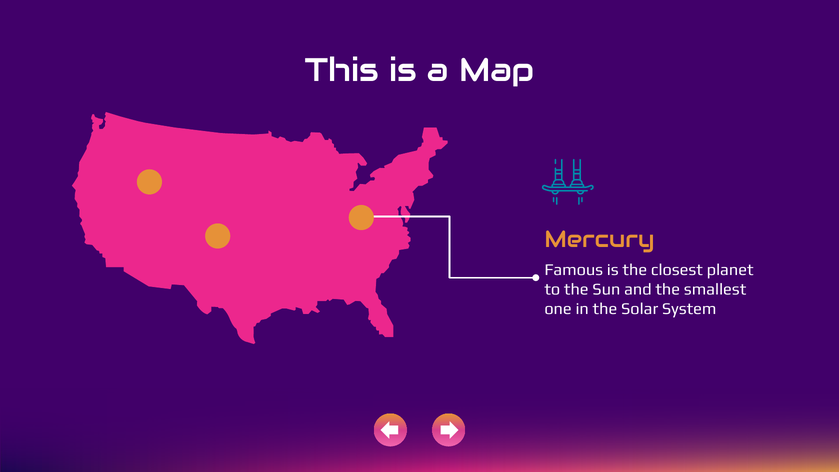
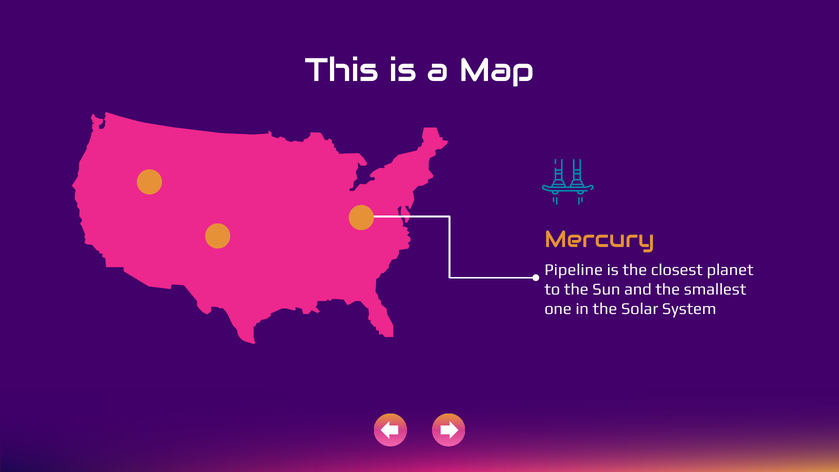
Famous: Famous -> Pipeline (574, 270)
